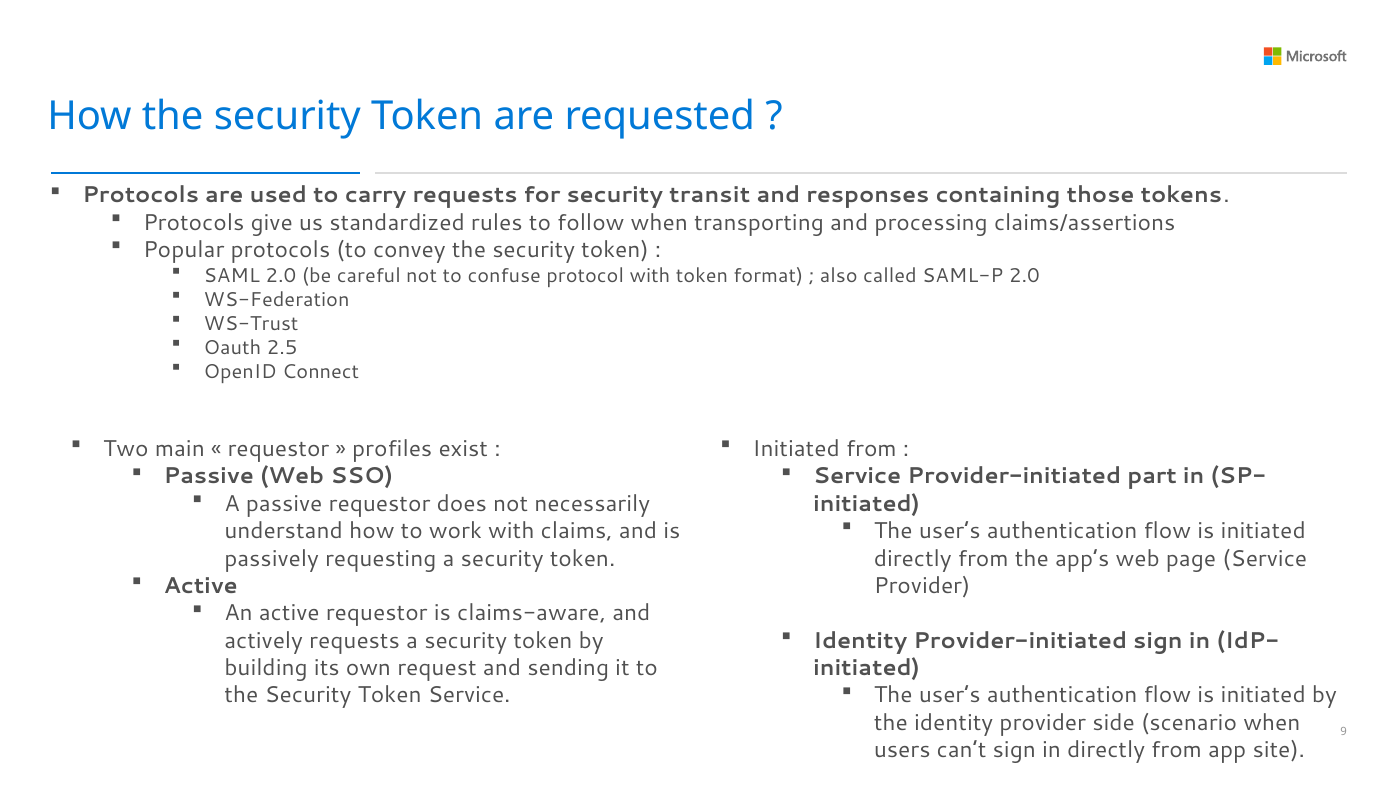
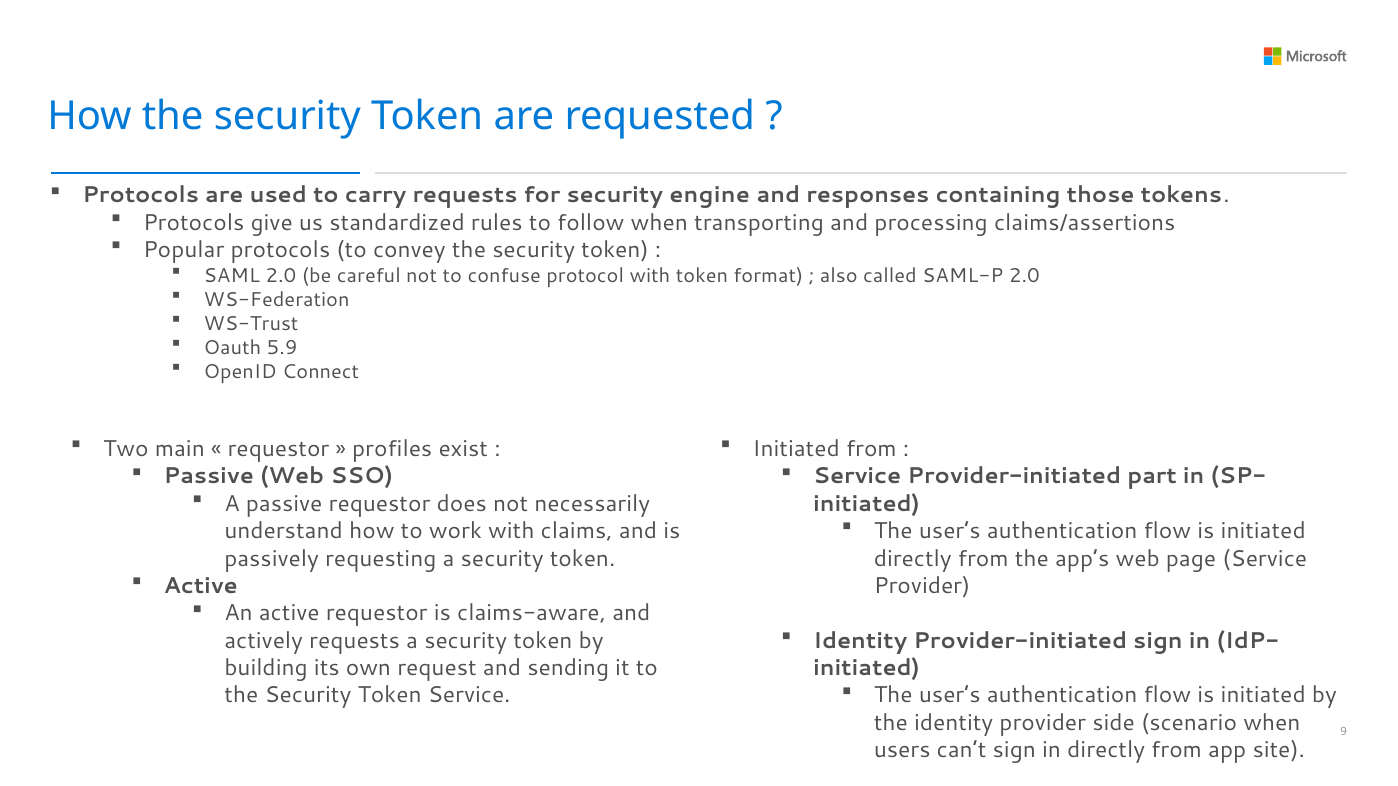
transit: transit -> engine (710, 195)
2.5: 2.5 -> 5.9 (282, 348)
